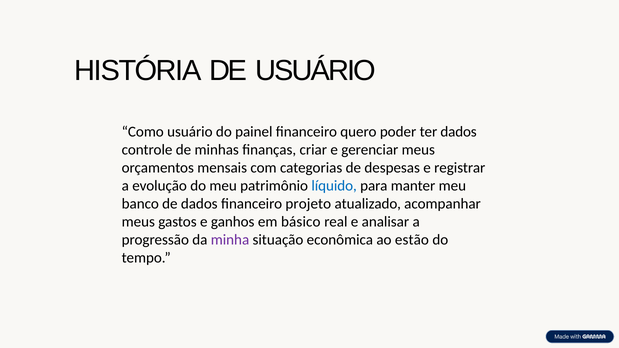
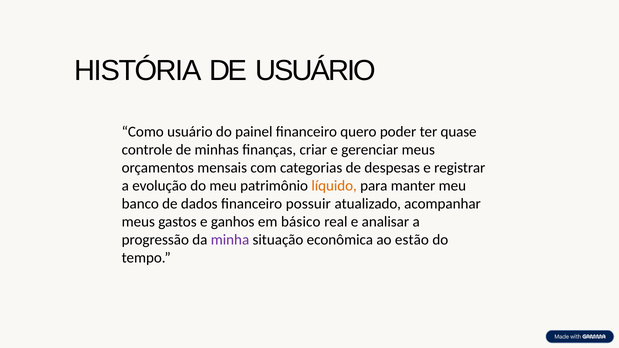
ter dados: dados -> quase (459, 132)
líquido colour: blue -> orange (334, 186)
projeto: projeto -> possuir (308, 204)
